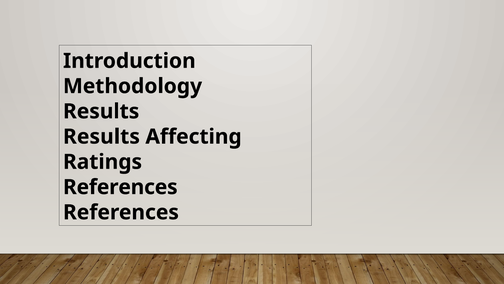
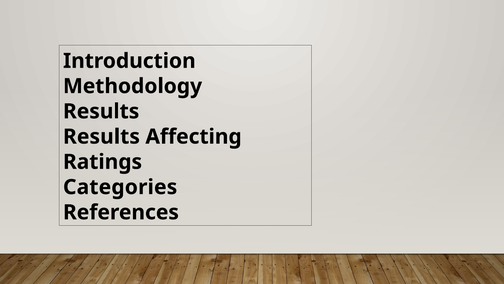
References: References -> Categories (120, 187)
